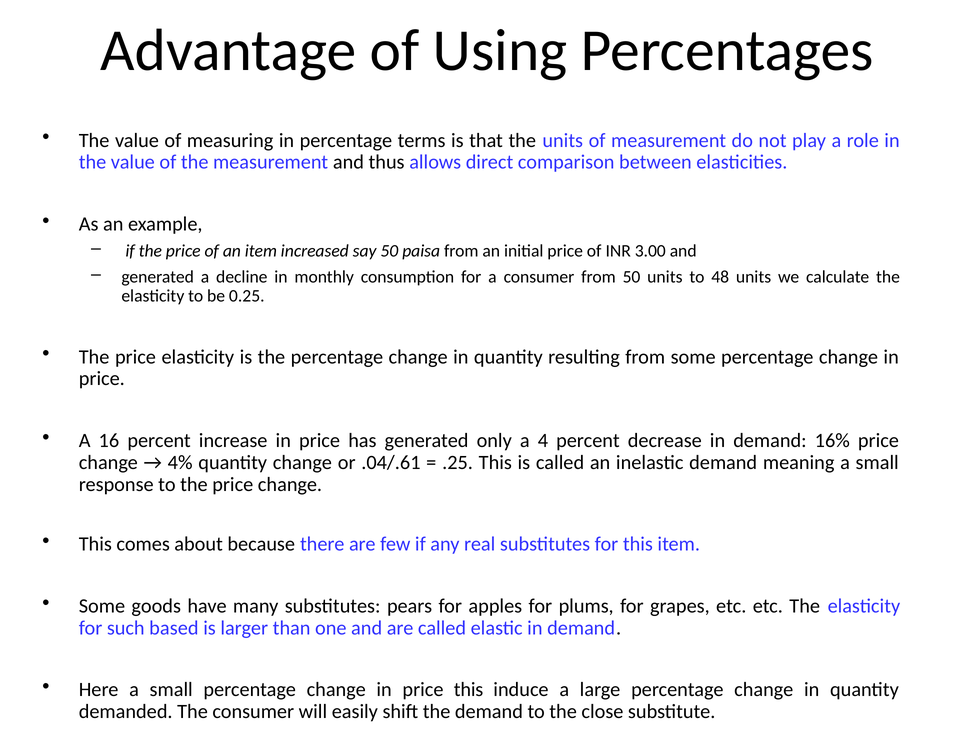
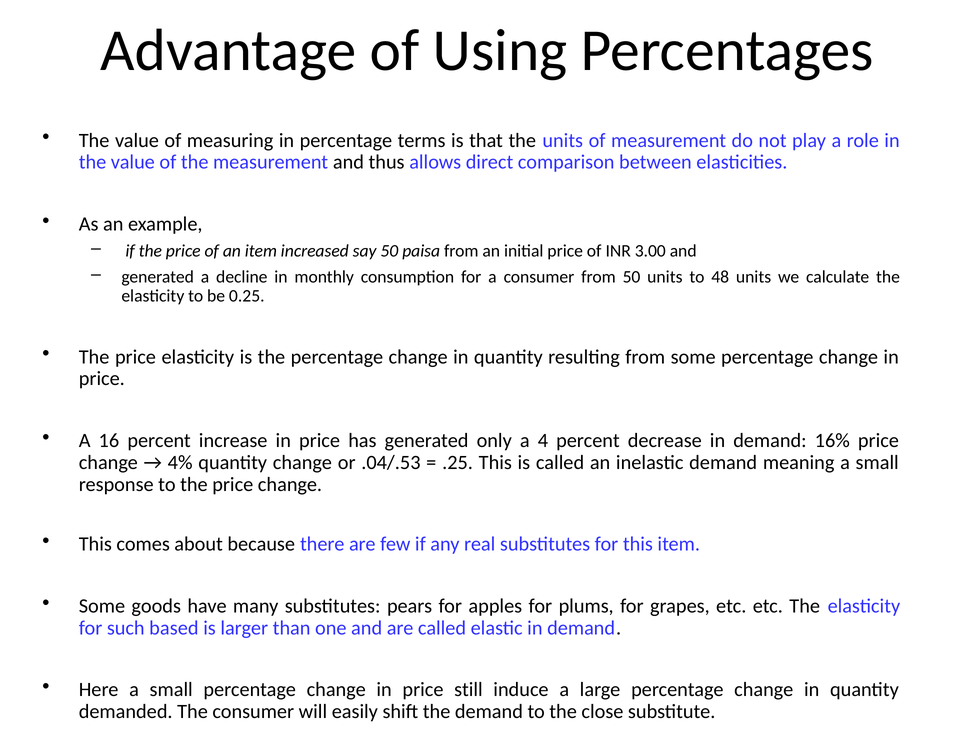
.04/.61: .04/.61 -> .04/.53 (391, 463)
price this: this -> still (468, 690)
